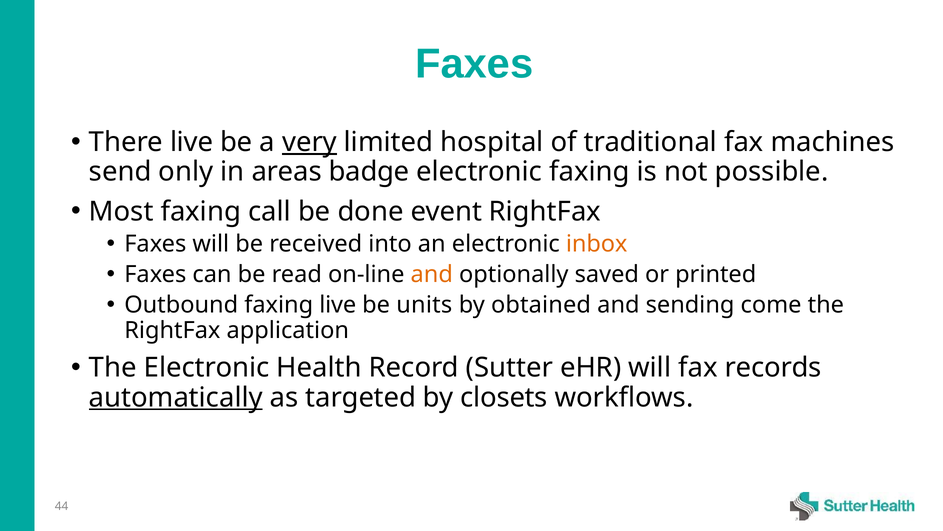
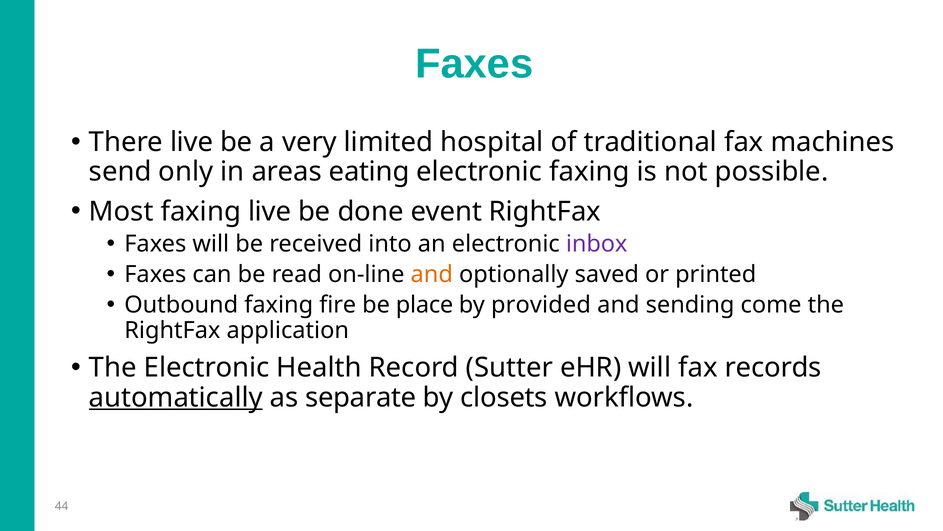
very underline: present -> none (309, 142)
badge: badge -> eating (369, 172)
faxing call: call -> live (270, 211)
inbox colour: orange -> purple (597, 244)
faxing live: live -> fire (338, 304)
units: units -> place (425, 304)
obtained: obtained -> provided (541, 304)
targeted: targeted -> separate (361, 397)
